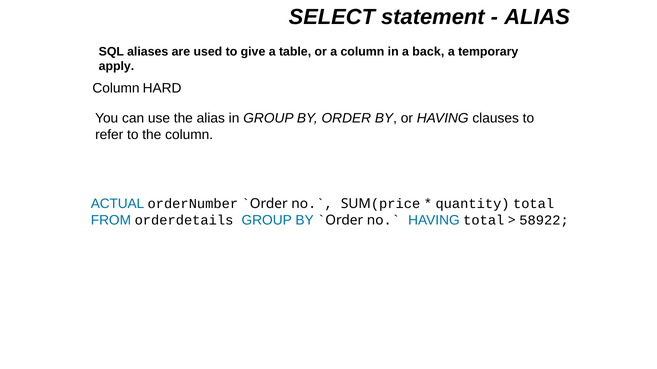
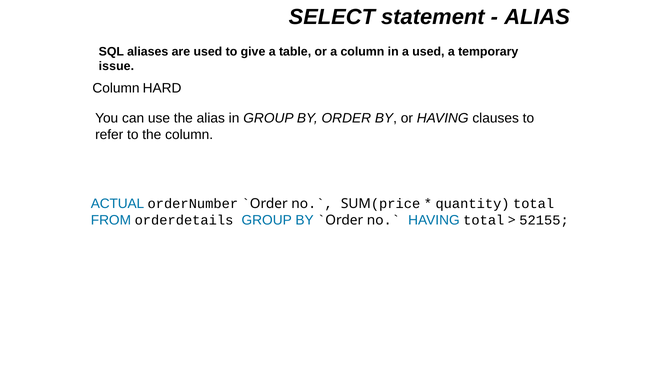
a back: back -> used (428, 52)
apply: apply -> issue (116, 67)
58922: 58922 -> 52155 (544, 221)
